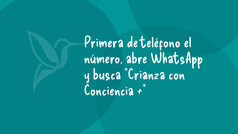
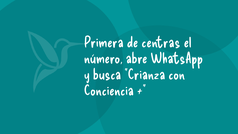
teléfono: teléfono -> centras (161, 42)
